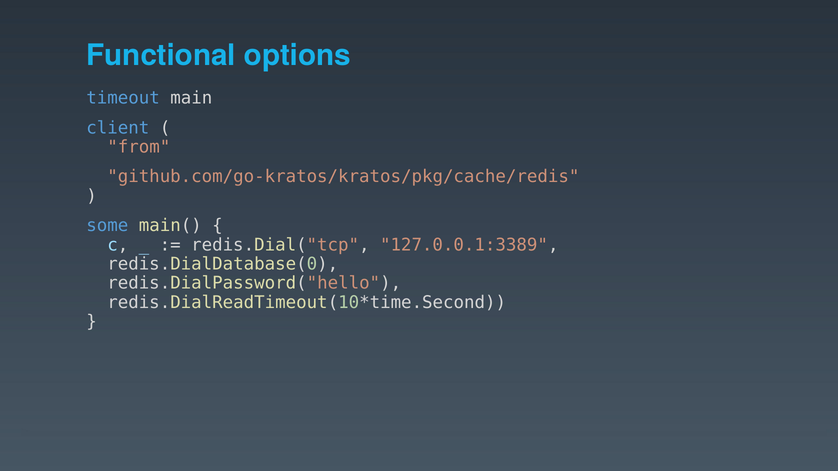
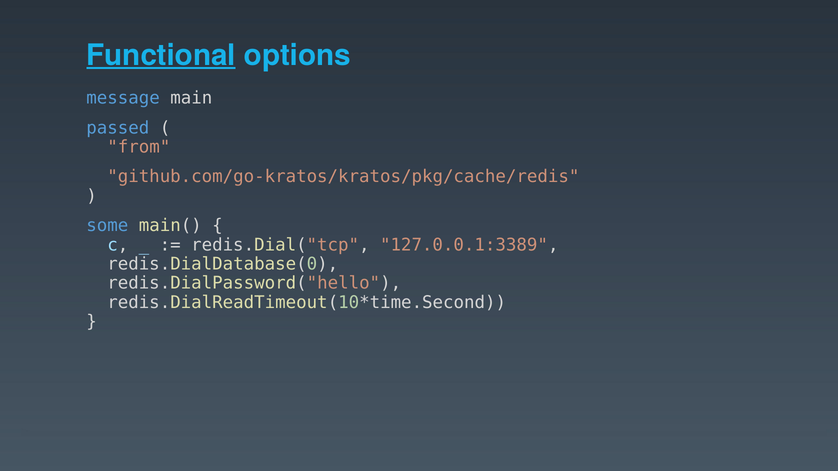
Functional underline: none -> present (161, 55)
timeout: timeout -> message (123, 98)
client: client -> passed (118, 128)
